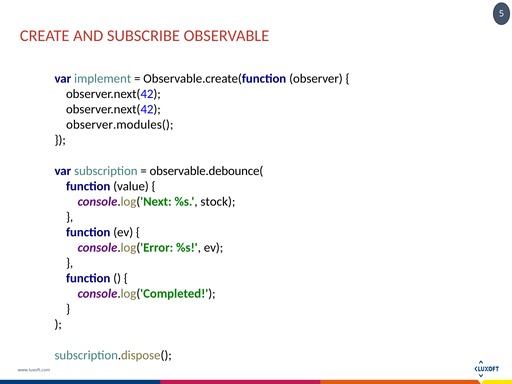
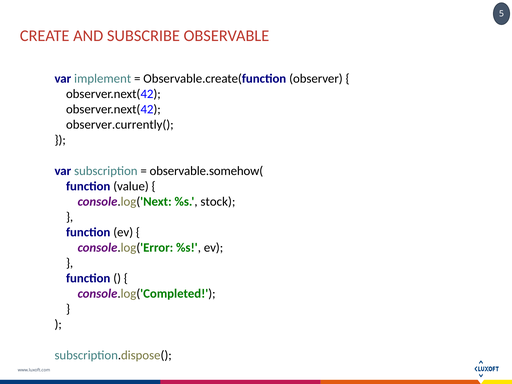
observer.modules(: observer.modules( -> observer.currently( (120, 125)
observable.debounce(: observable.debounce( -> observable.somehow( (206, 171)
